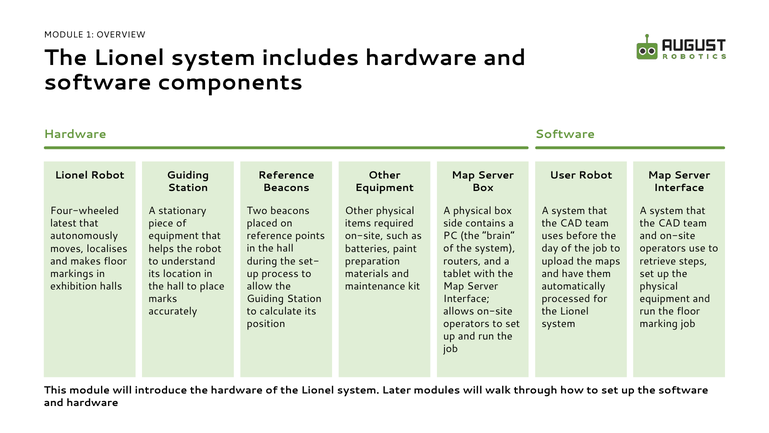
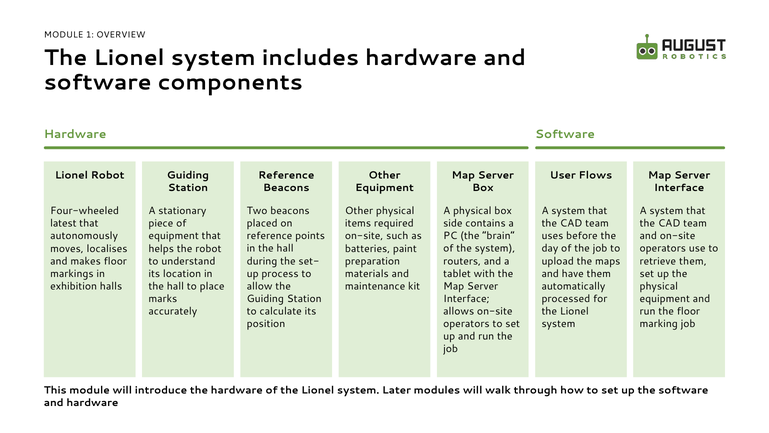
User Robot: Robot -> Flows (595, 175)
retrieve steps: steps -> them (693, 261)
